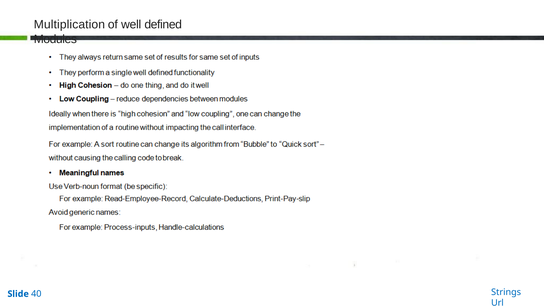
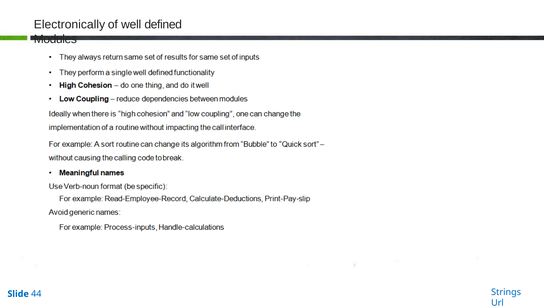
Multiplication: Multiplication -> Electronically (69, 25)
40: 40 -> 44 (36, 294)
